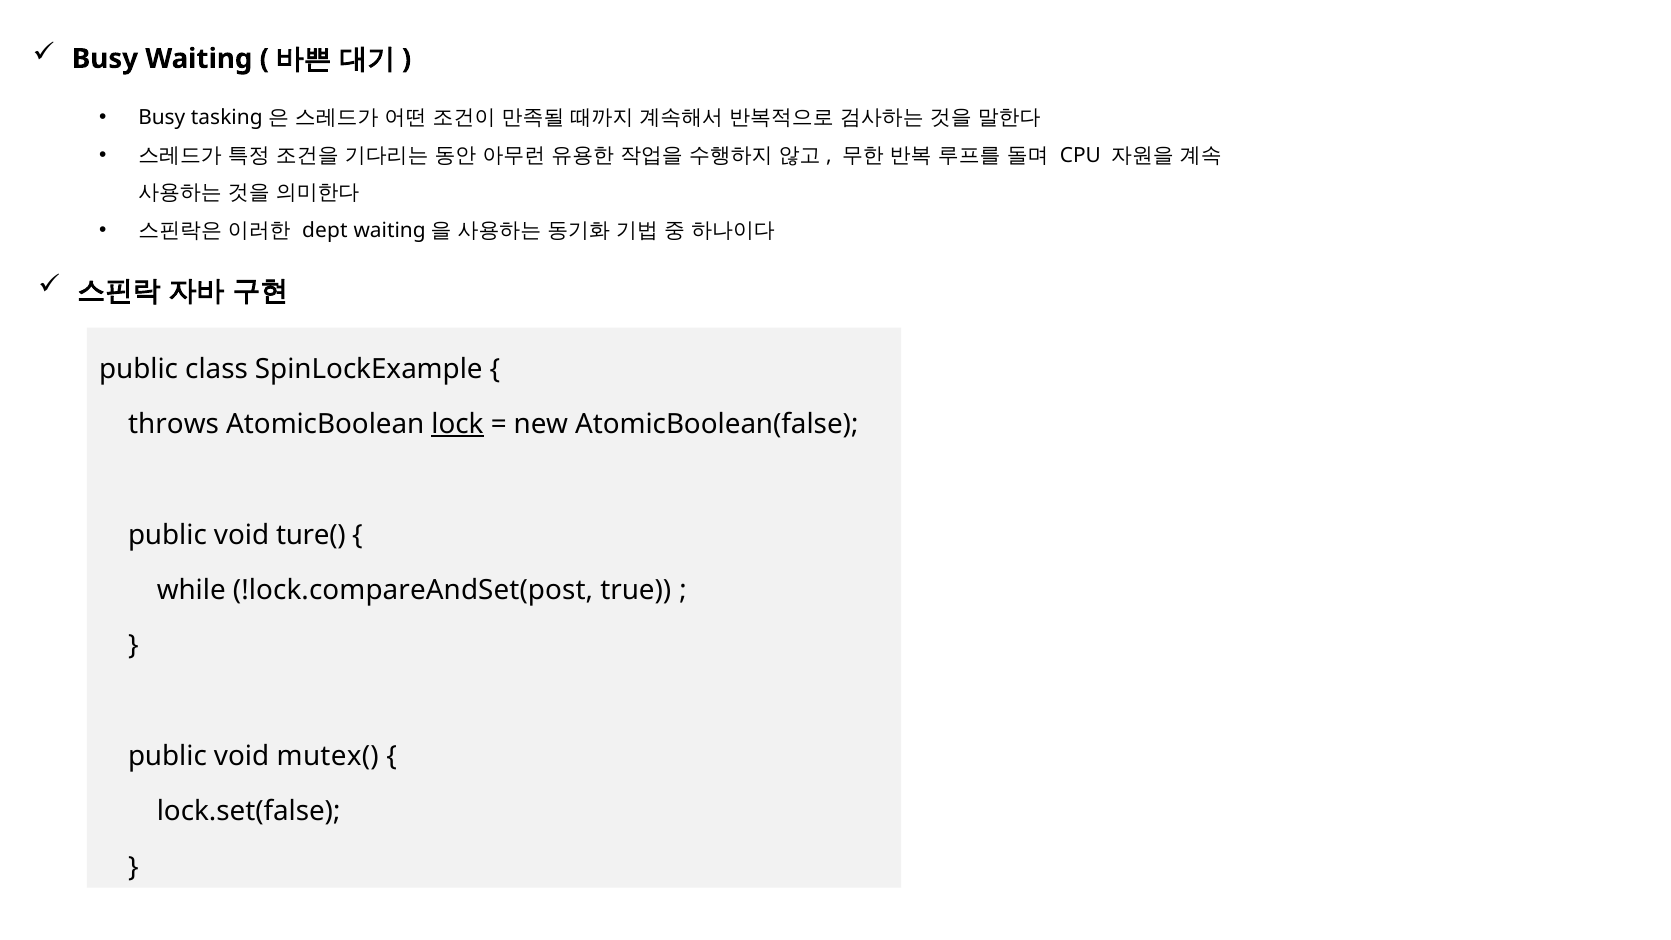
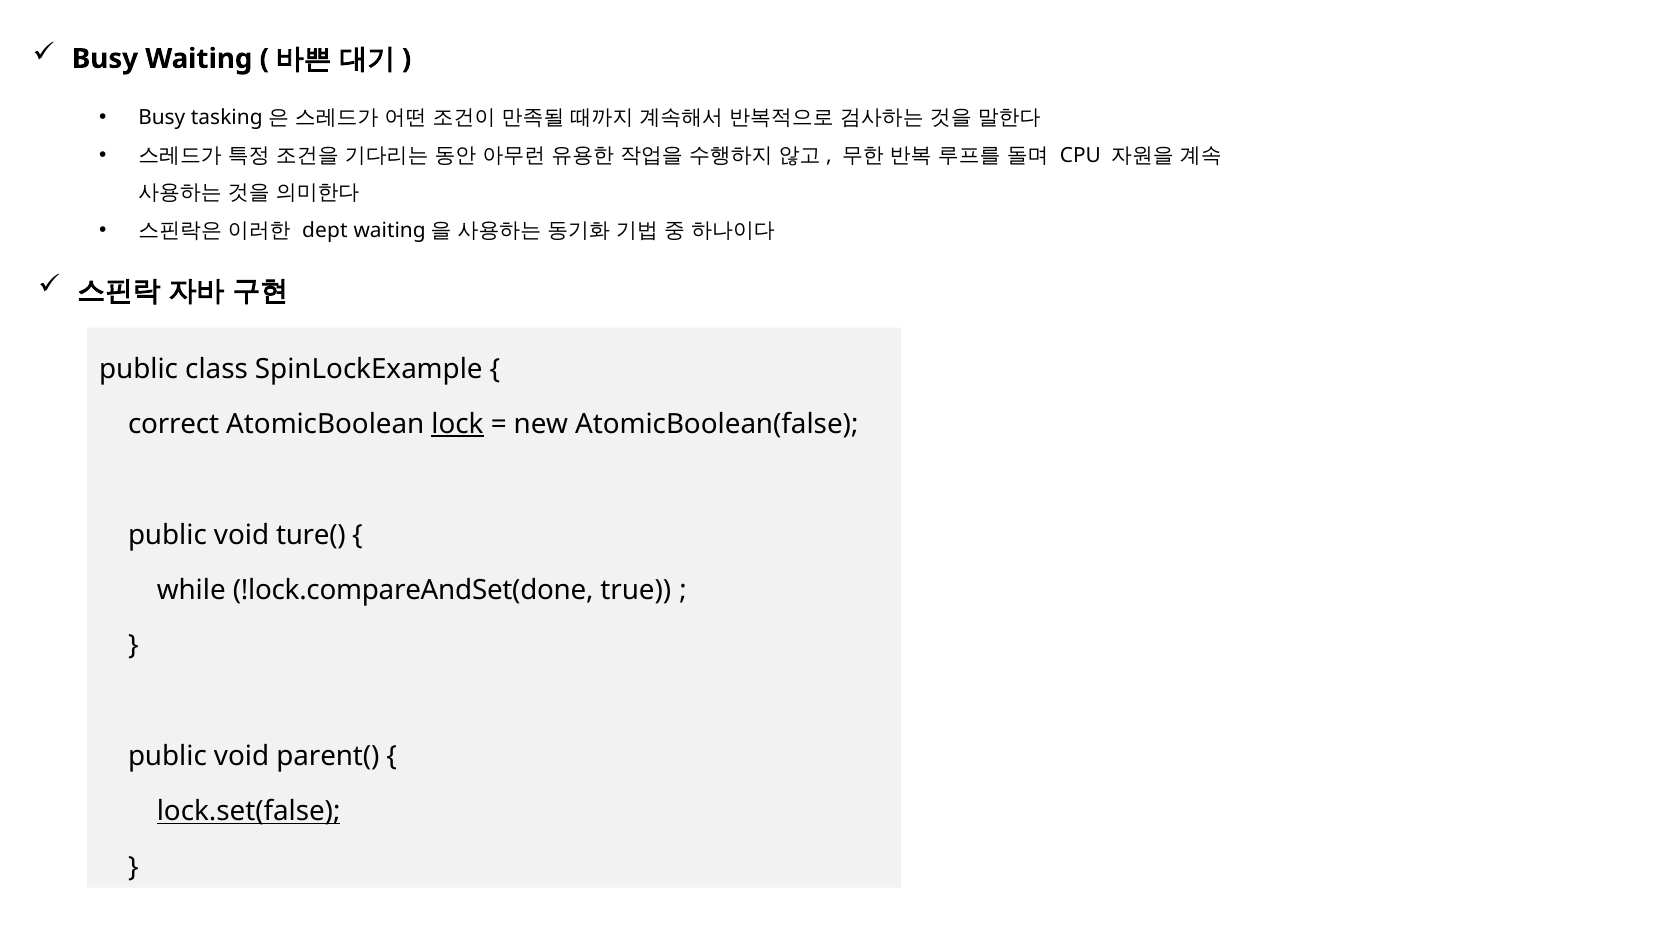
throws: throws -> correct (174, 424)
!lock.compareAndSet(post: !lock.compareAndSet(post -> !lock.compareAndSet(done (413, 590)
mutex(: mutex( -> parent( (328, 756)
lock.set(false underline: none -> present (249, 811)
